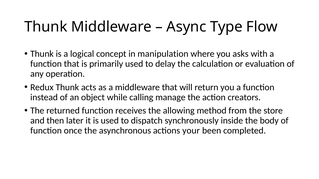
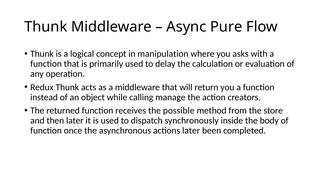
Type: Type -> Pure (226, 27)
allowing: allowing -> possible (179, 111)
actions your: your -> later (191, 131)
